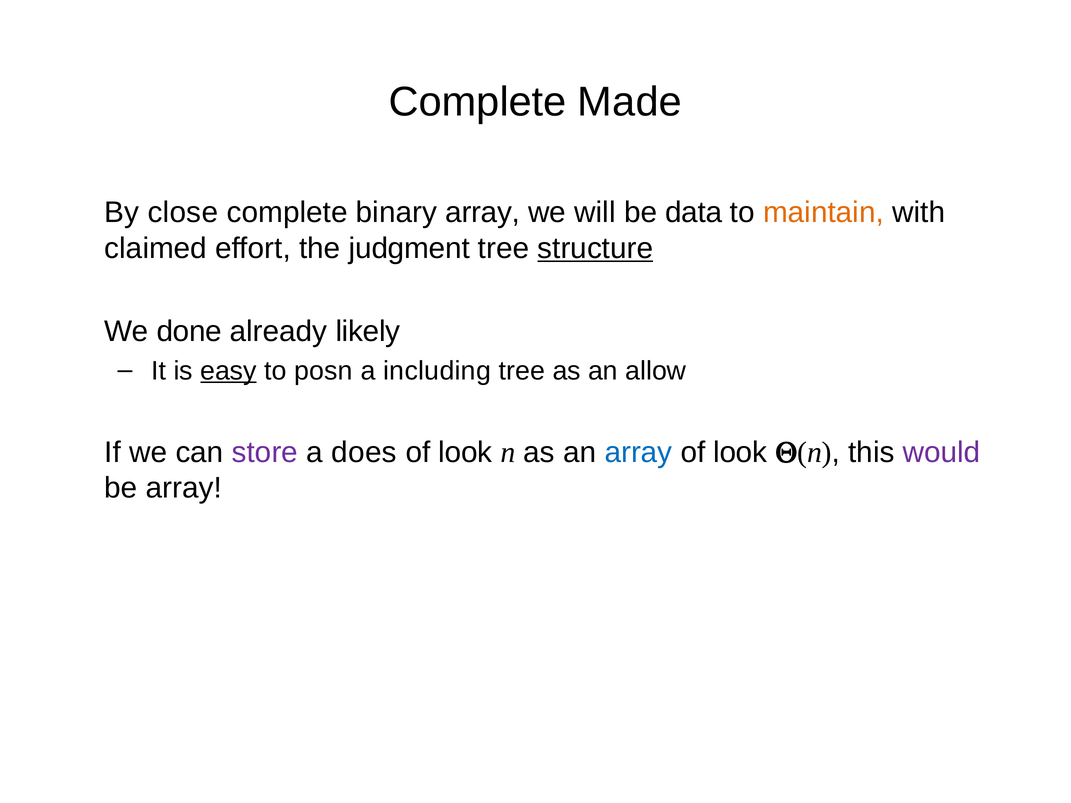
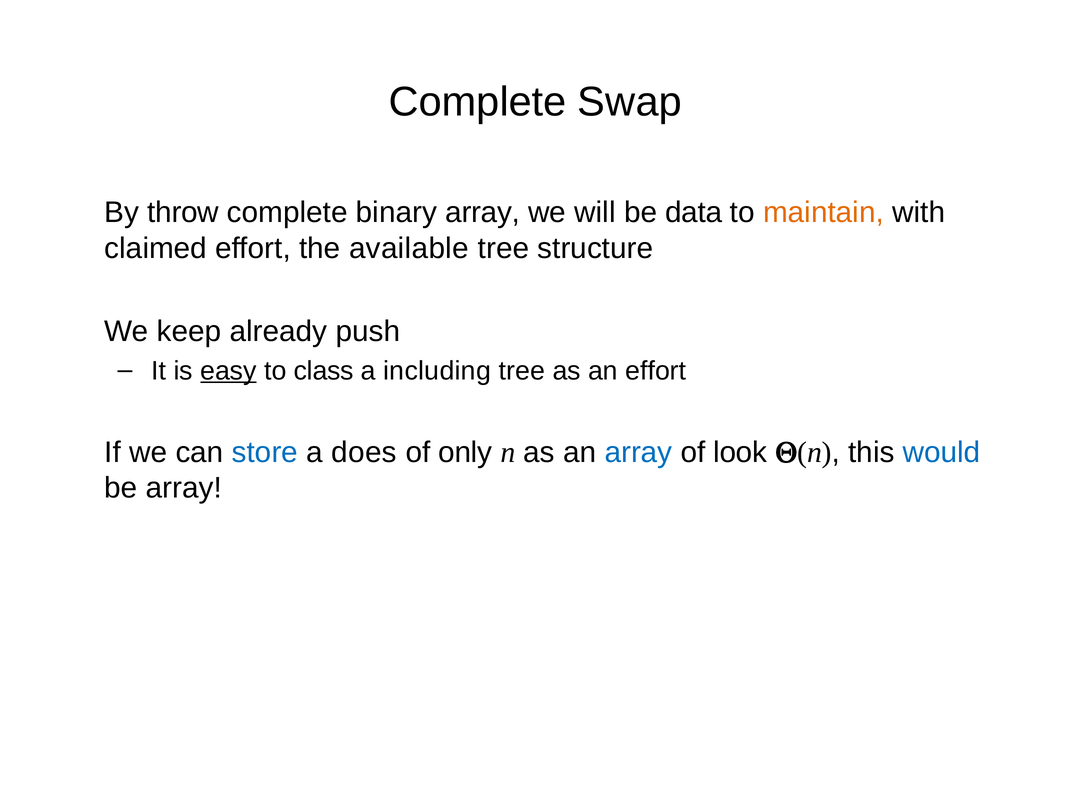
Made: Made -> Swap (630, 102)
close: close -> throw (183, 213)
judgment: judgment -> available (409, 248)
structure underline: present -> none (595, 248)
done: done -> keep (189, 332)
likely: likely -> push (368, 332)
posn: posn -> class (324, 371)
an allow: allow -> effort (656, 371)
store colour: purple -> blue (265, 453)
look: look -> only (465, 453)
would colour: purple -> blue (942, 453)
